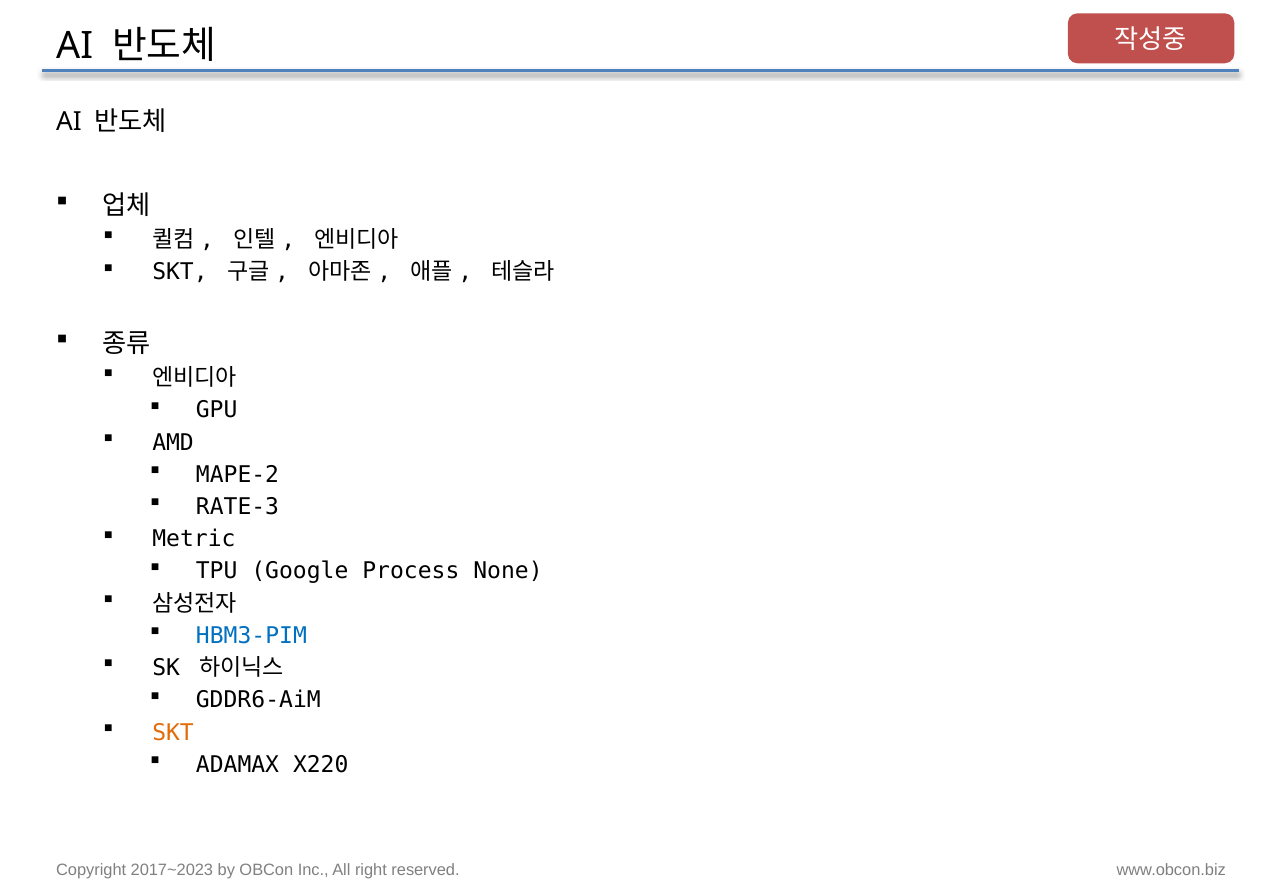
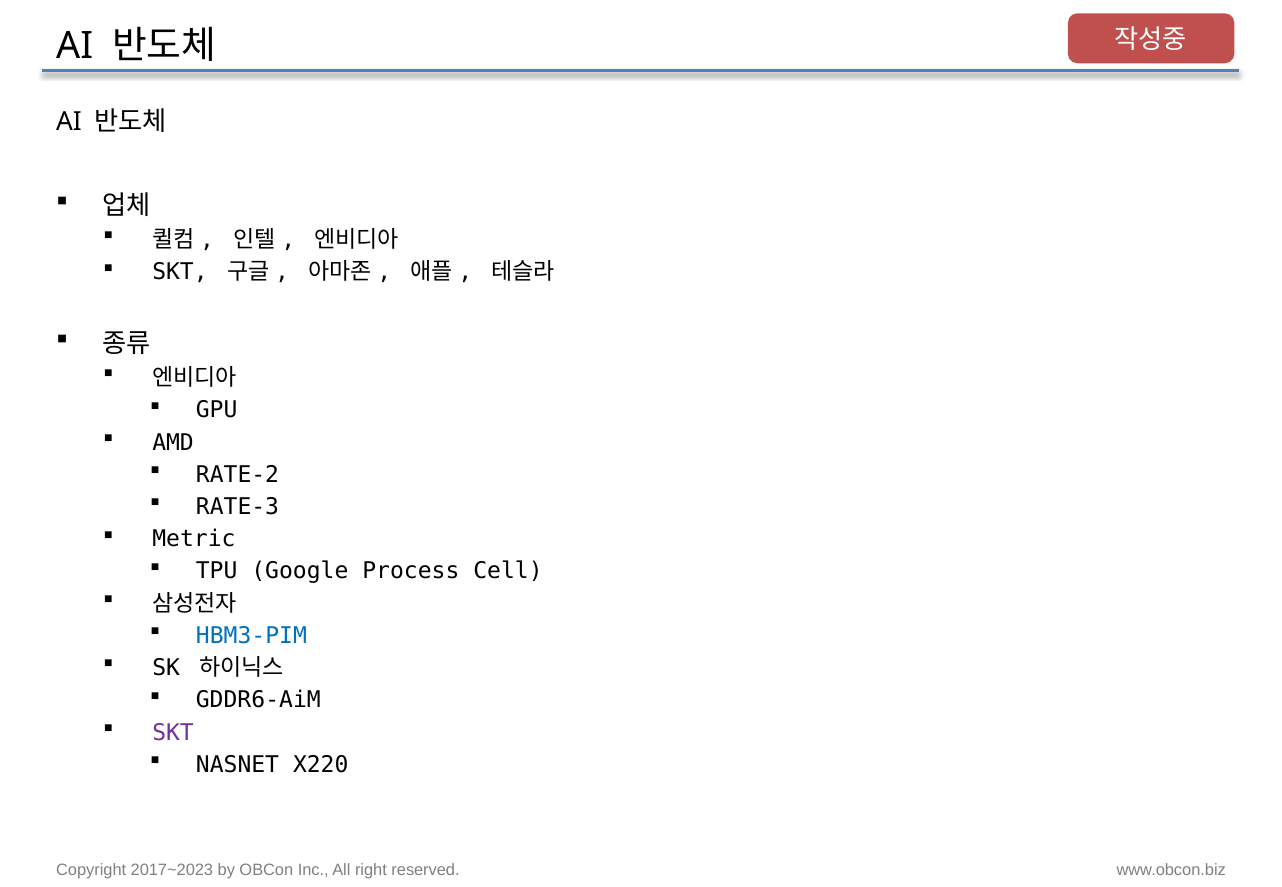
MAPE-2: MAPE-2 -> RATE-2 (238, 475)
None: None -> Cell (508, 572)
SKT colour: orange -> purple (173, 733)
ADAMAX: ADAMAX -> NASNET (238, 765)
